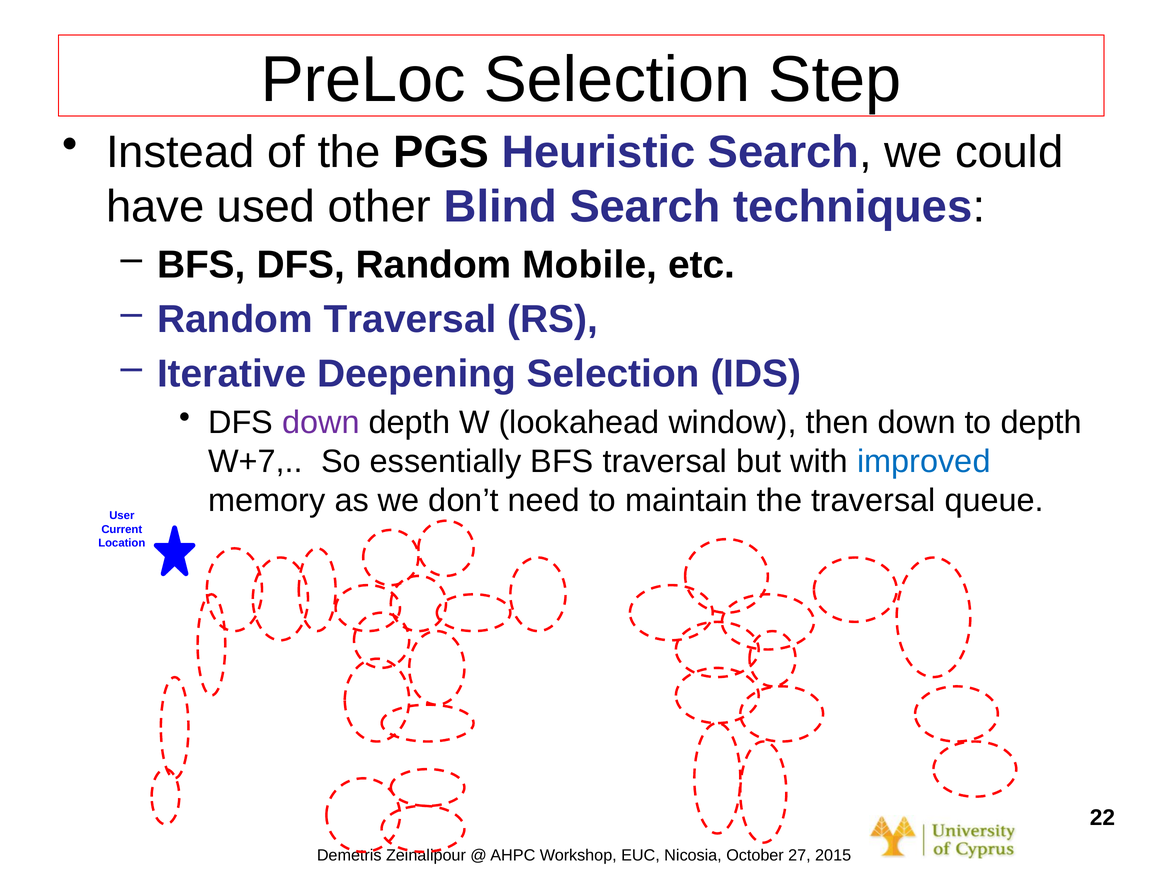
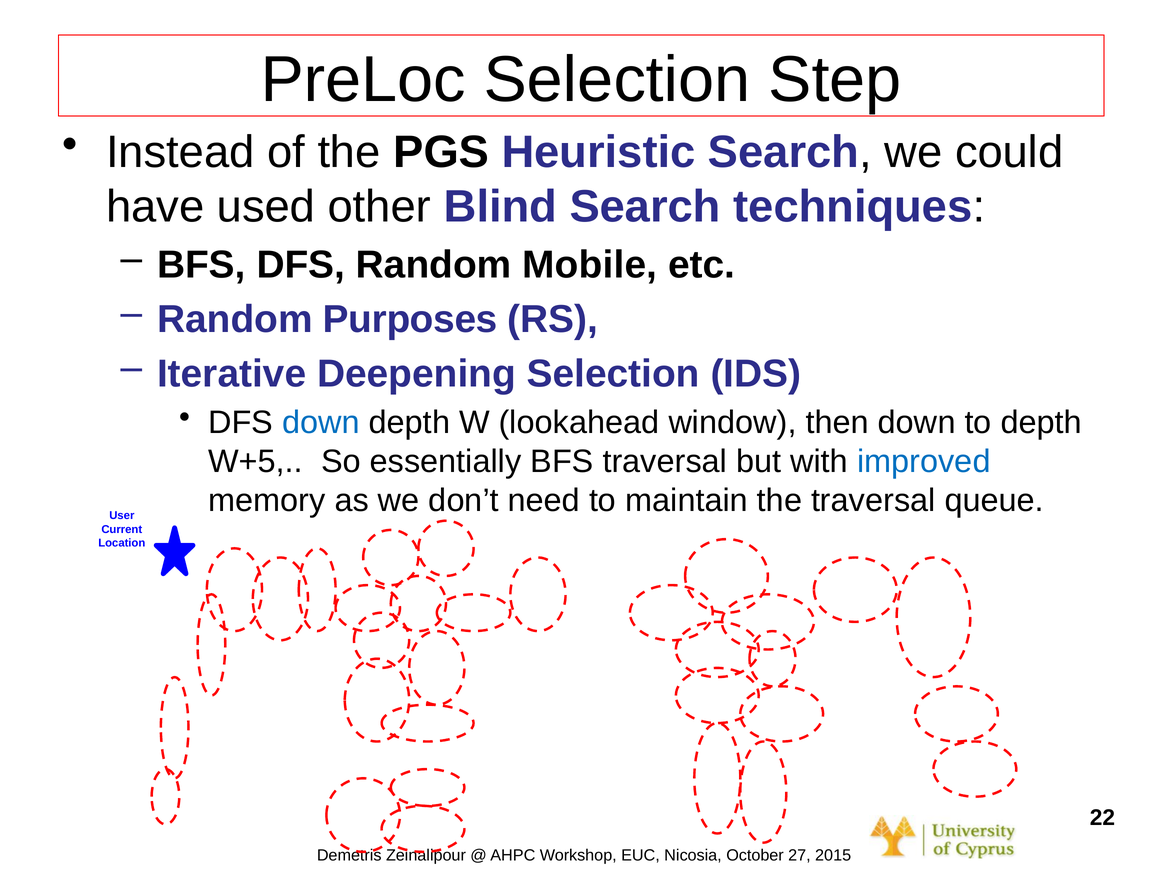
Random Traversal: Traversal -> Purposes (410, 319)
down colour: purple -> blue (321, 423)
W+7: W+7 -> W+5 (256, 462)
